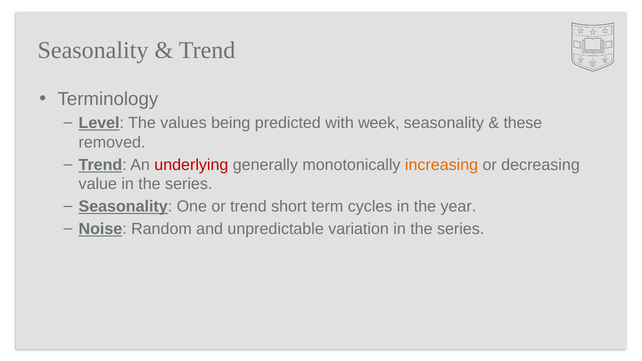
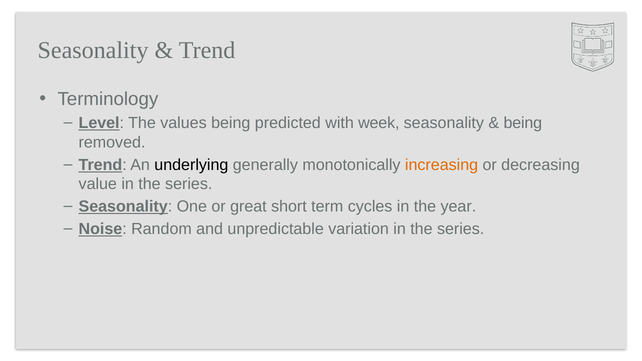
these: these -> being (523, 123)
underlying colour: red -> black (191, 165)
or trend: trend -> great (248, 207)
